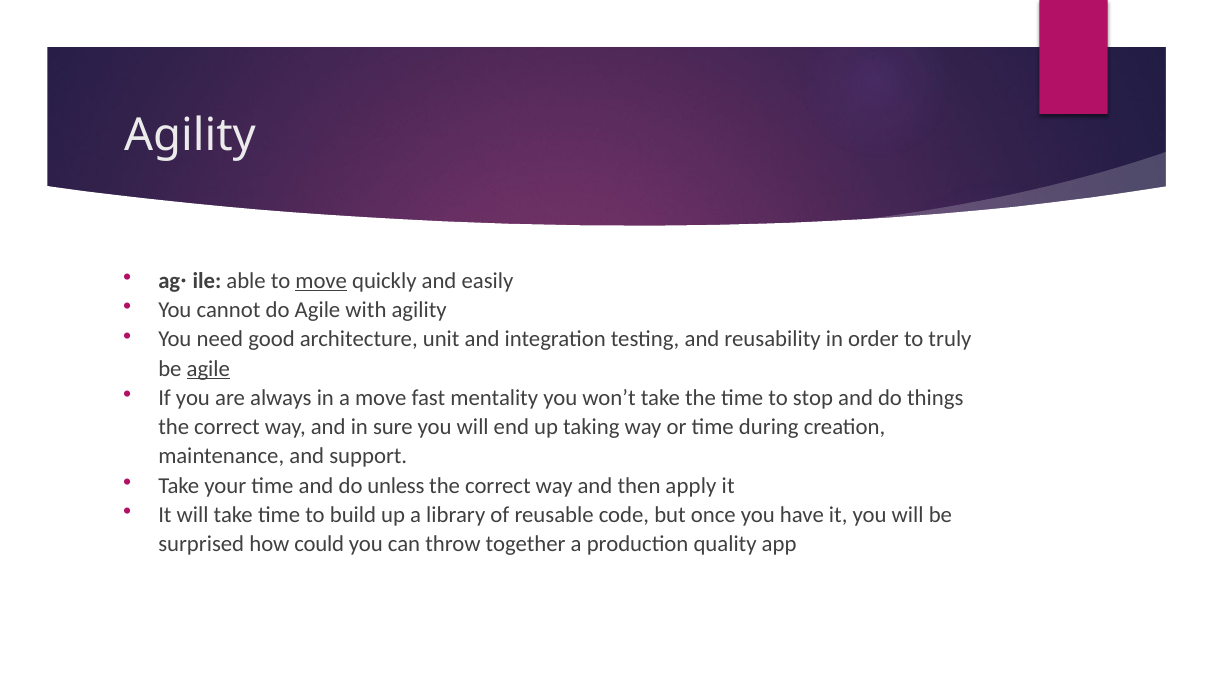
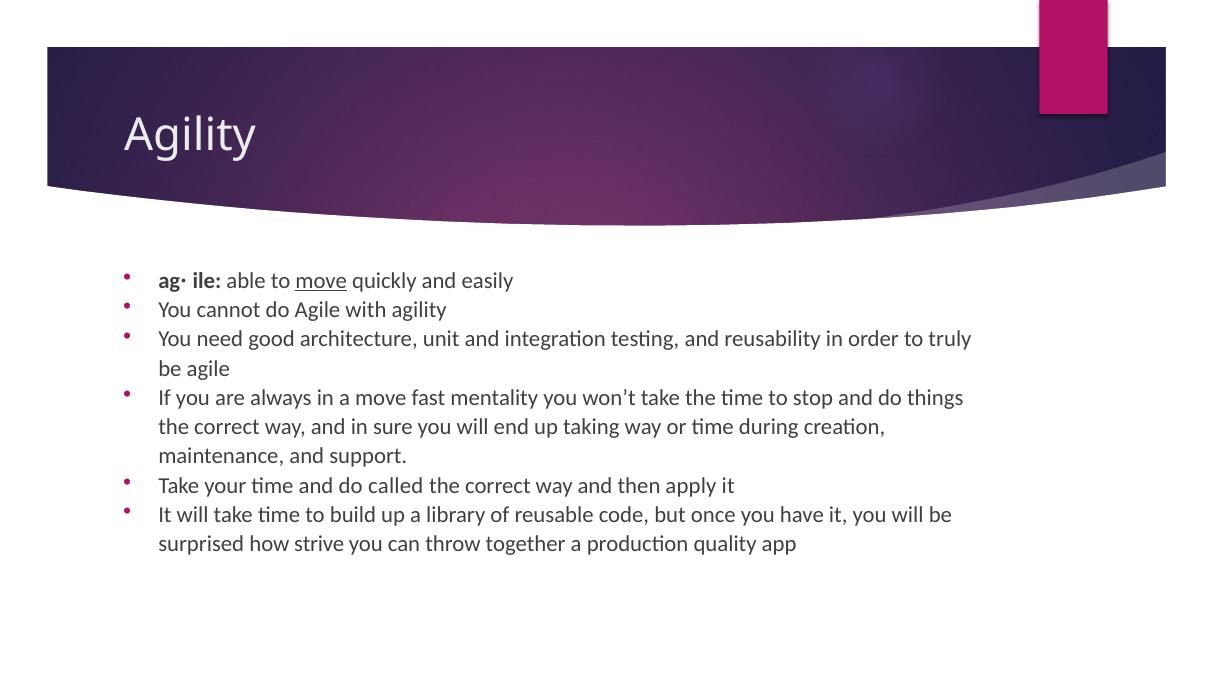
agile underline: present -> none (208, 369)
unless: unless -> called (396, 485)
could: could -> strive (319, 544)
